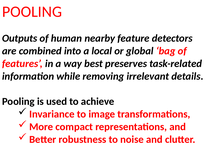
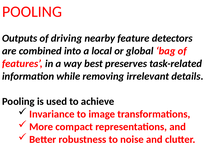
human: human -> driving (66, 38)
